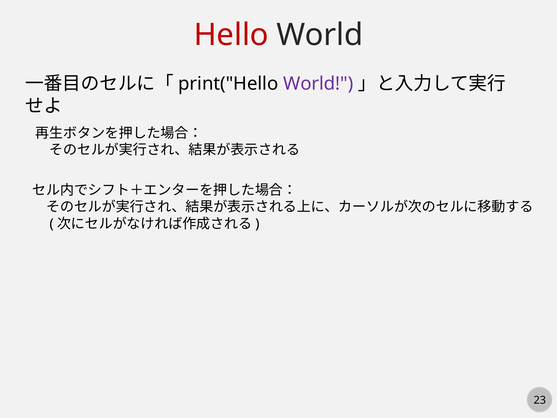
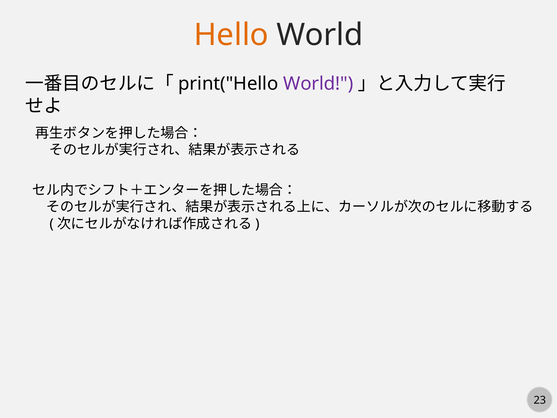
Hello colour: red -> orange (231, 35)
